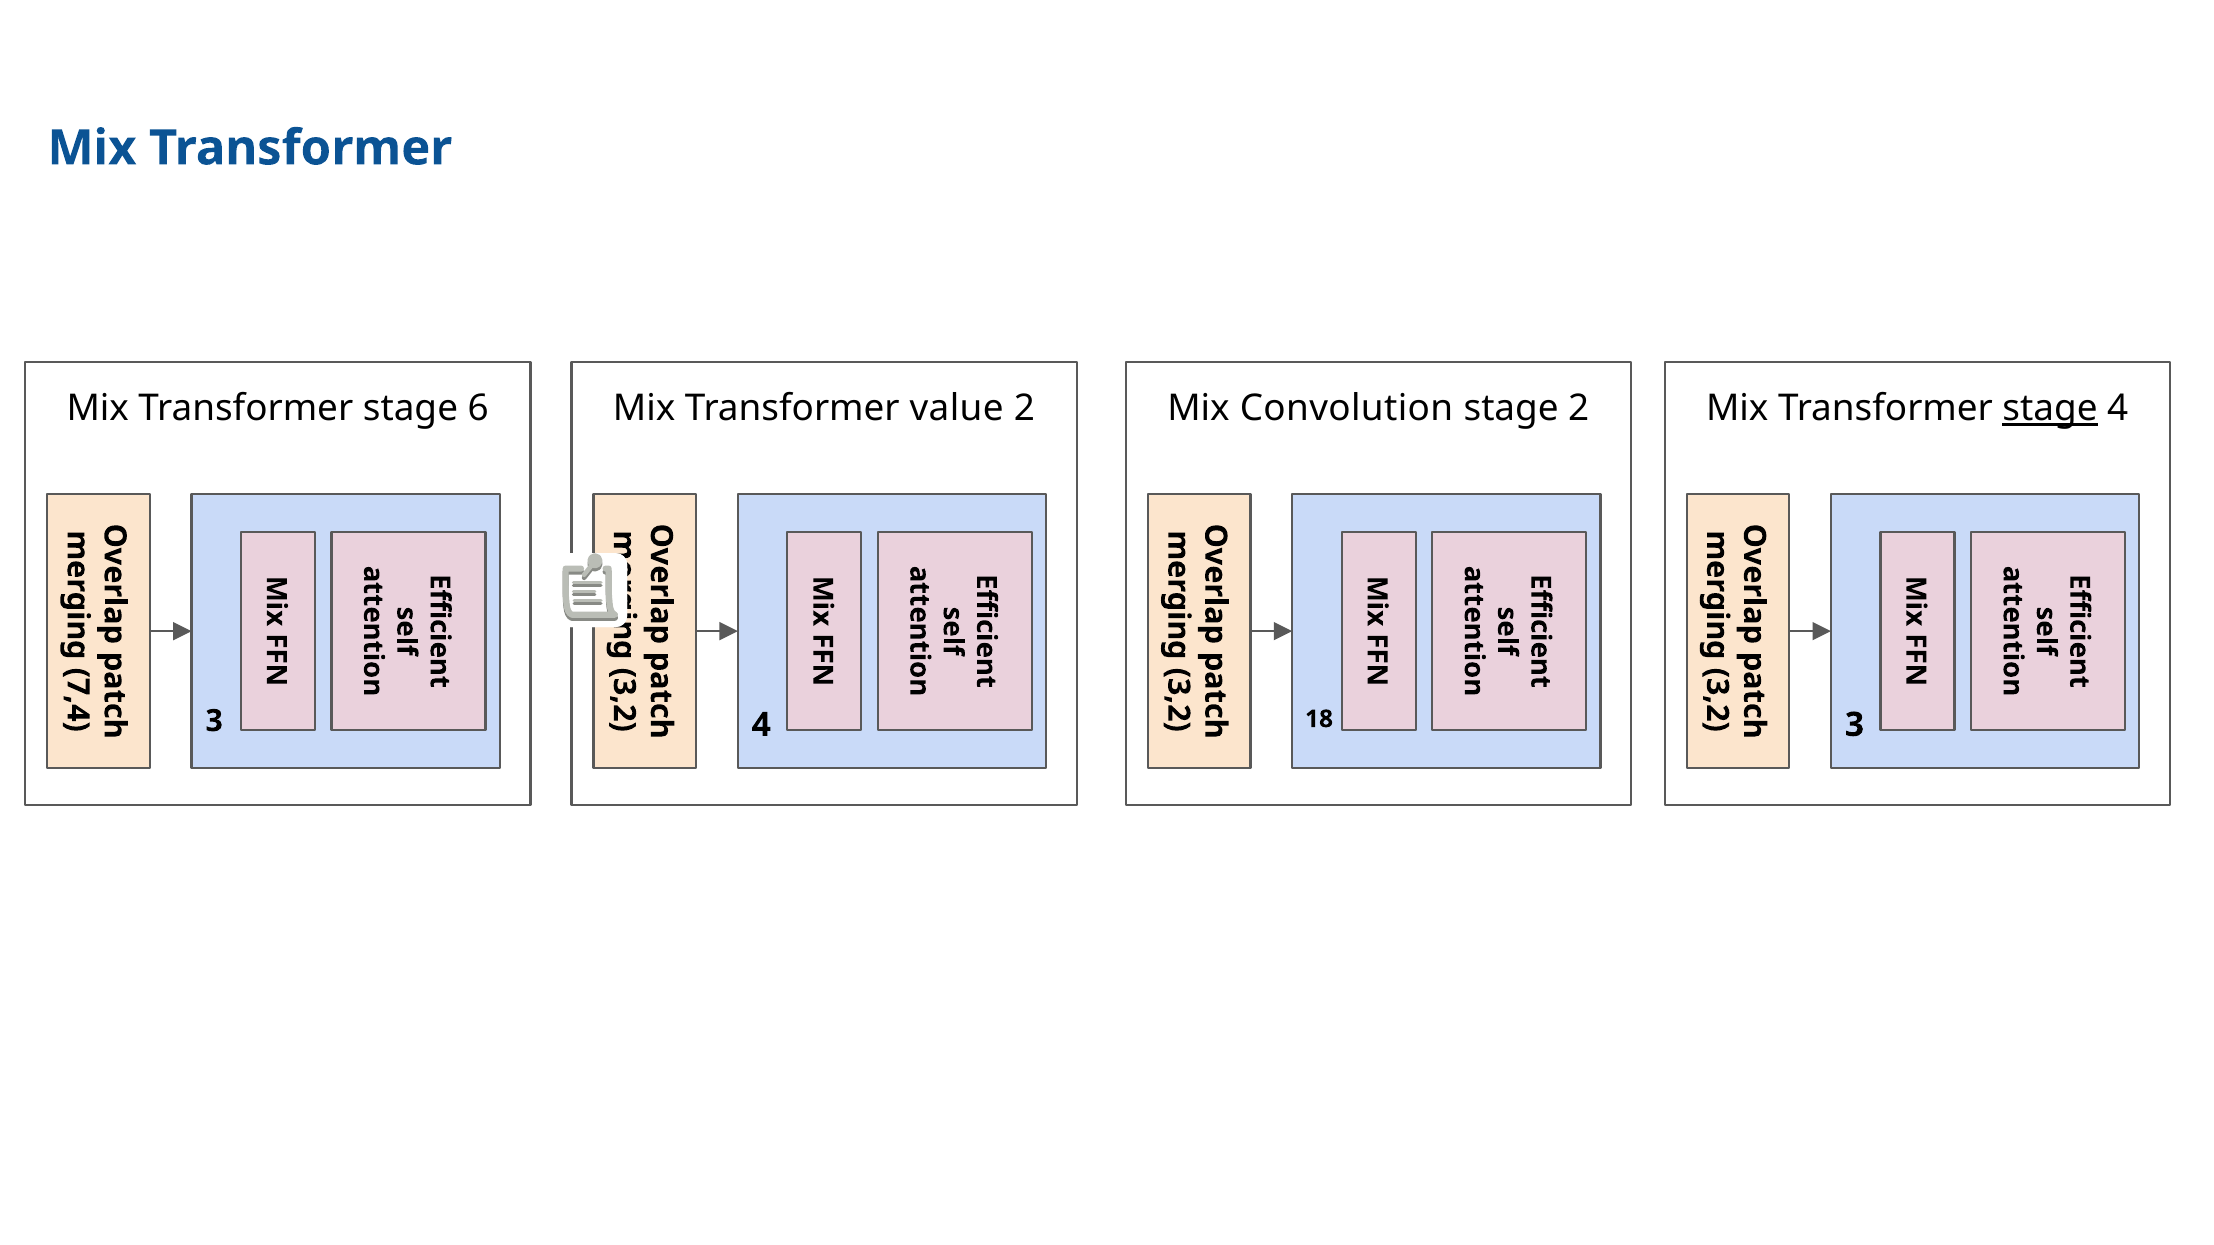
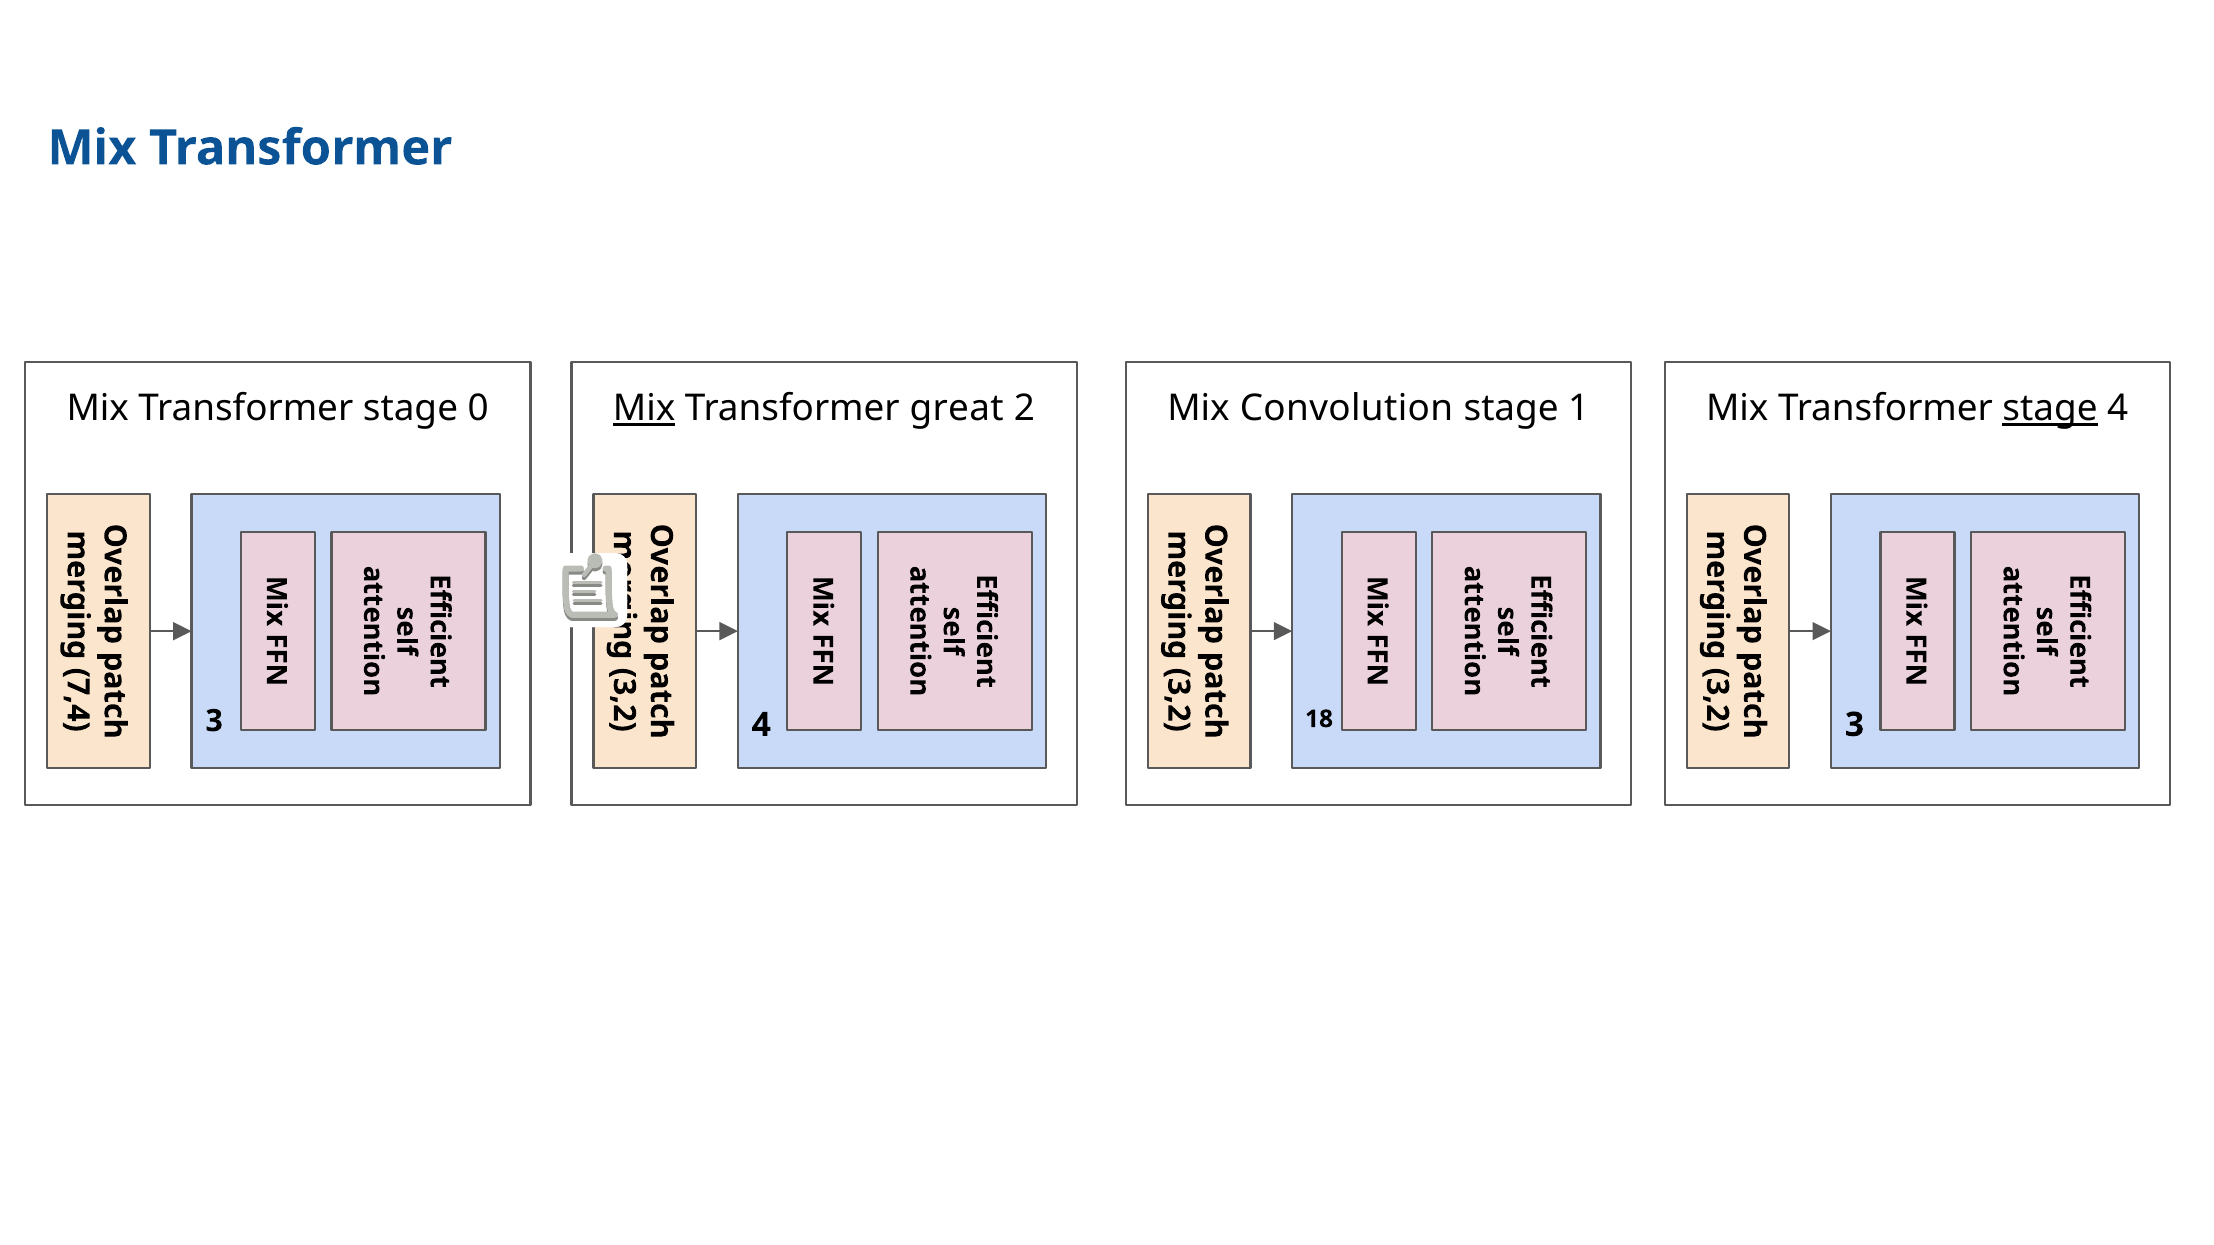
6: 6 -> 0 (478, 409)
Mix underline: none -> present (644, 409)
value: value -> great (957, 409)
stage 2: 2 -> 1 (1579, 409)
